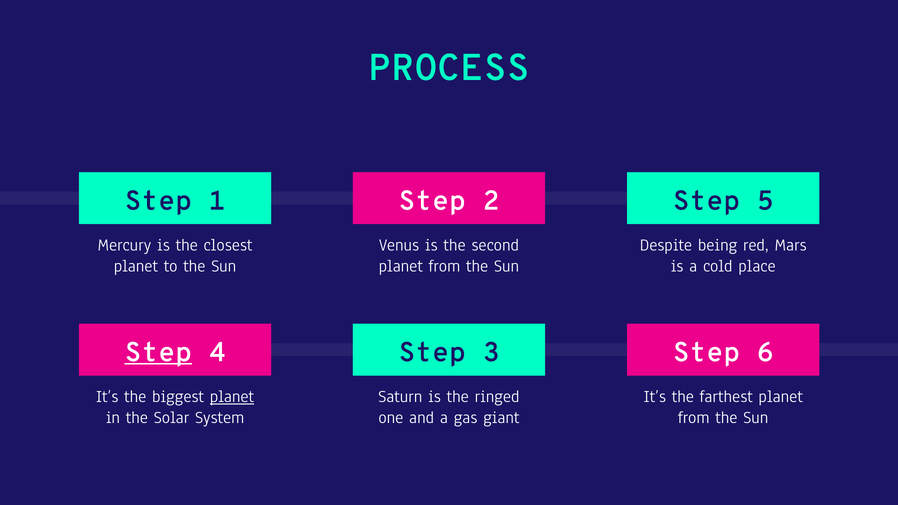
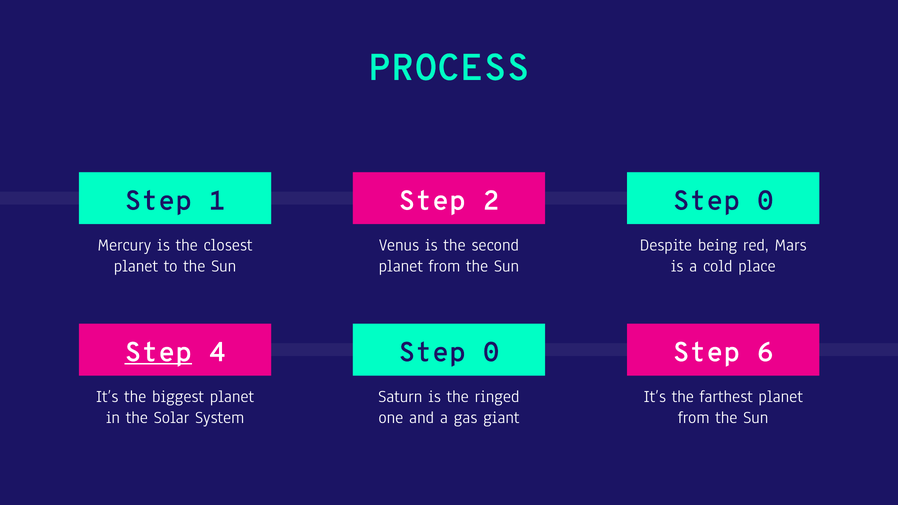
5: 5 -> 0 (765, 201)
3: 3 -> 0 (491, 352)
planet underline: present -> none (232, 396)
